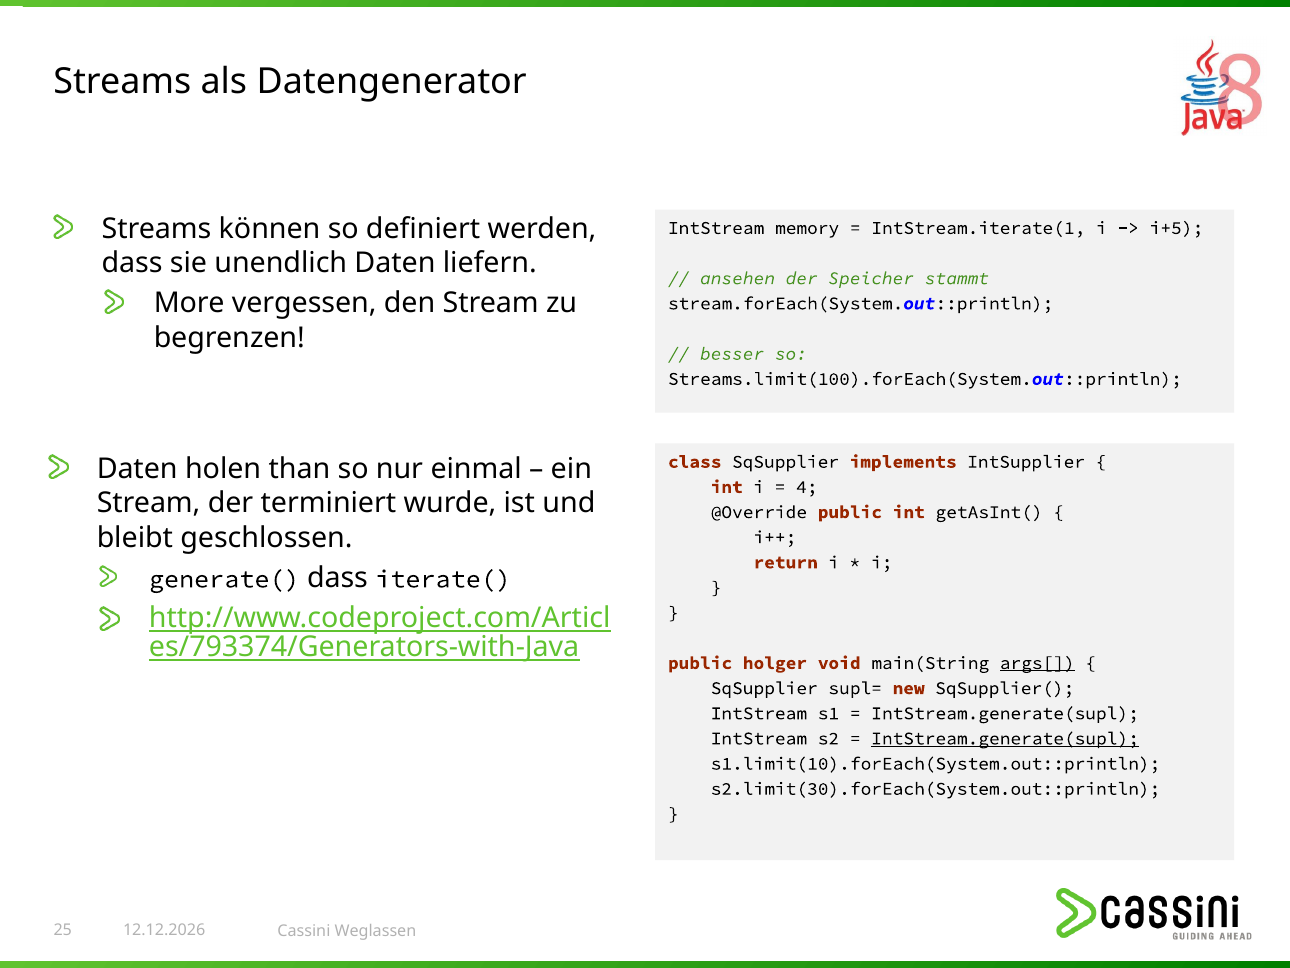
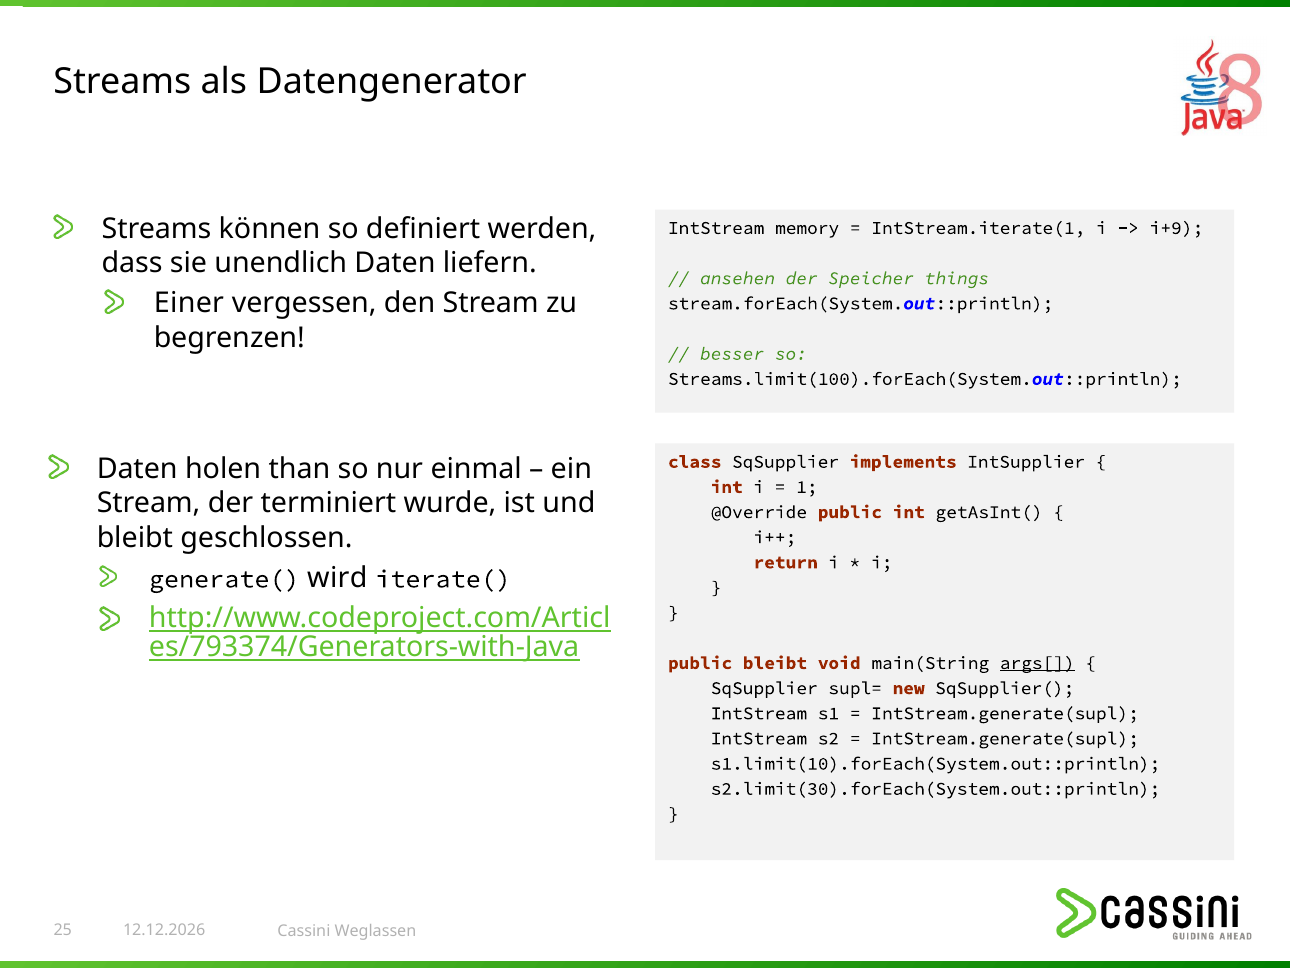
i+5: i+5 -> i+9 (1176, 228)
stammt: stammt -> things (957, 278)
More: More -> Einer (189, 303)
4: 4 -> 1 (807, 487)
generate( dass: dass -> wird (337, 578)
public holger: holger -> bleibt (775, 663)
IntStream.generate(supl underline: present -> none (1005, 738)
